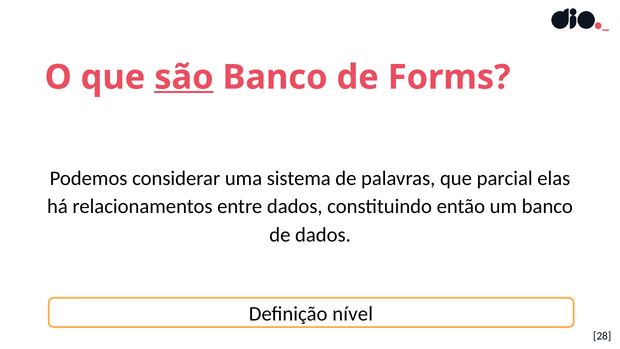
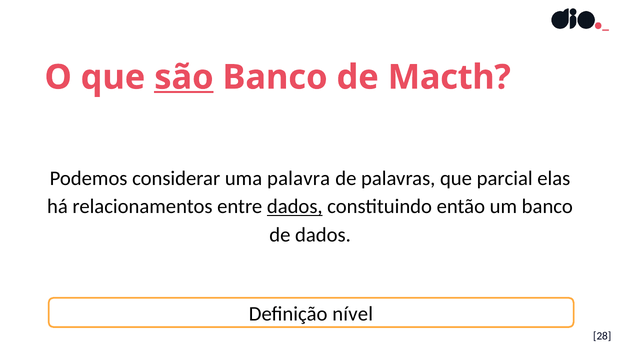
Forms: Forms -> Macth (449, 77)
sistema: sistema -> palavra (299, 178)
dados underline: none -> present (295, 206)
